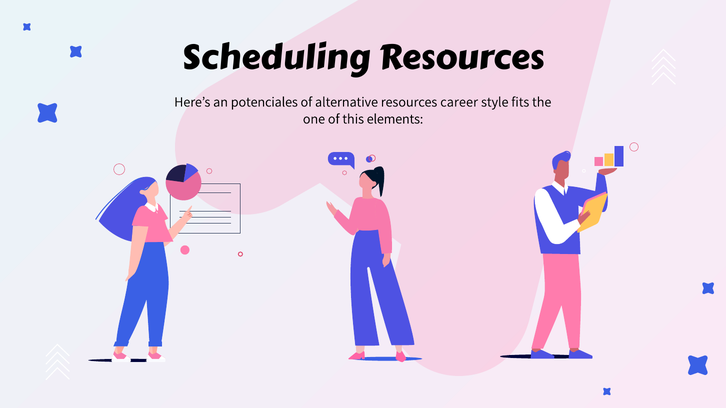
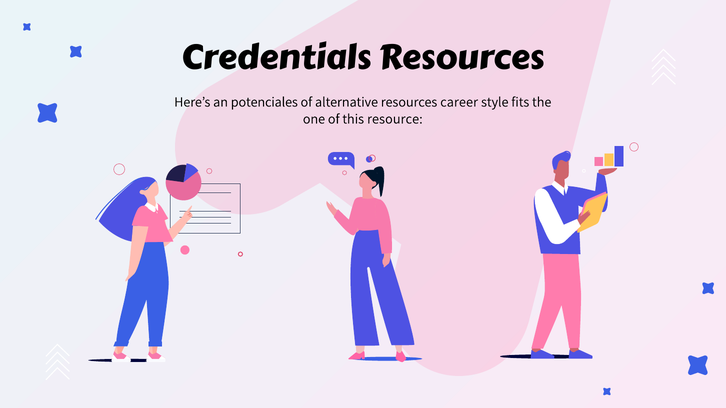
Scheduling: Scheduling -> Credentials (276, 57)
elements: elements -> resource (395, 119)
